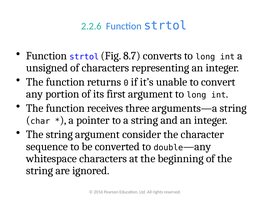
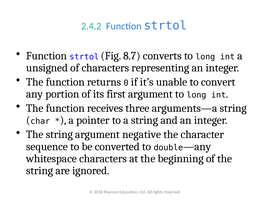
2.2.6: 2.2.6 -> 2.4.2 (91, 26)
consider: consider -> negative (142, 135)
